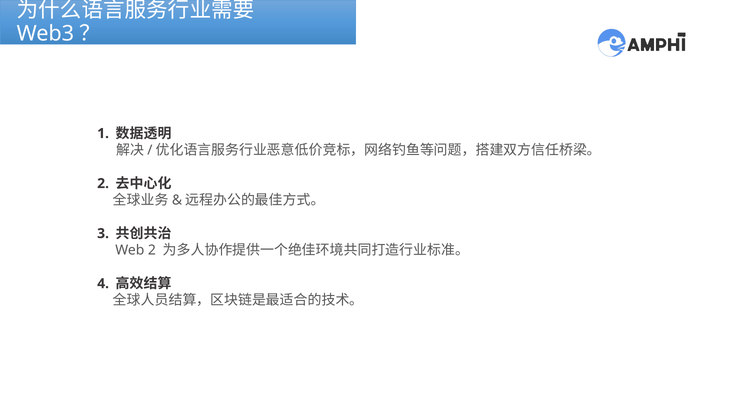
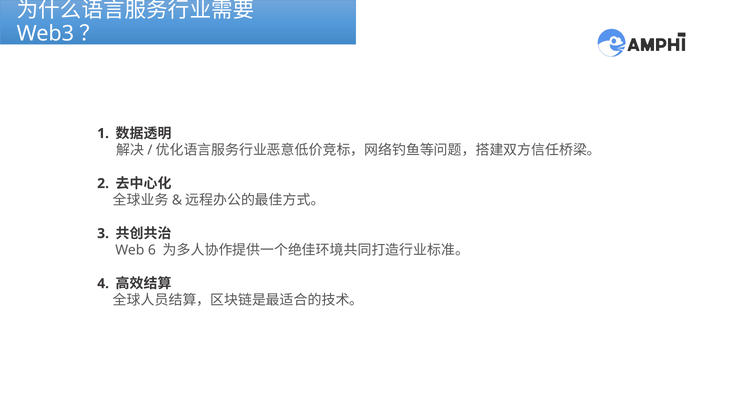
Web 2: 2 -> 6 (152, 250)
